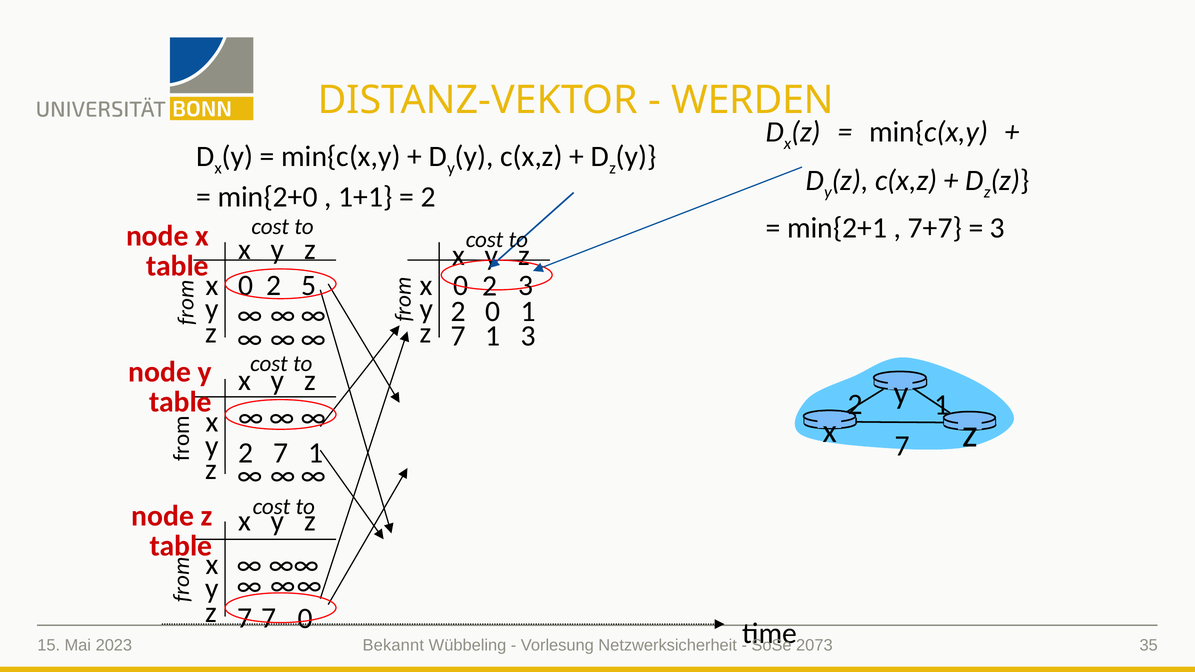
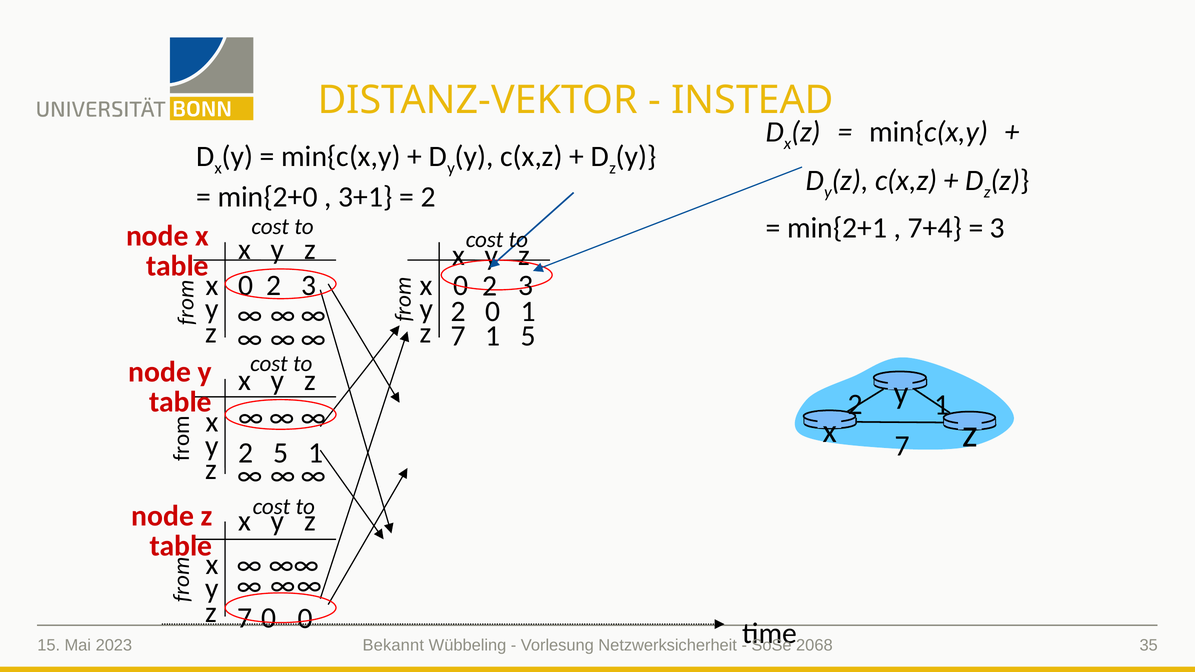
WERDEN: WERDEN -> INSTEAD (752, 100)
1+1: 1+1 -> 3+1 (365, 197)
7+7: 7+7 -> 7+4 (935, 228)
2 5: 5 -> 3 (309, 286)
1 3: 3 -> 5 (528, 336)
7: 7 -> 5 (281, 453)
7 7: 7 -> 0 (269, 618)
2073: 2073 -> 2068 (814, 645)
